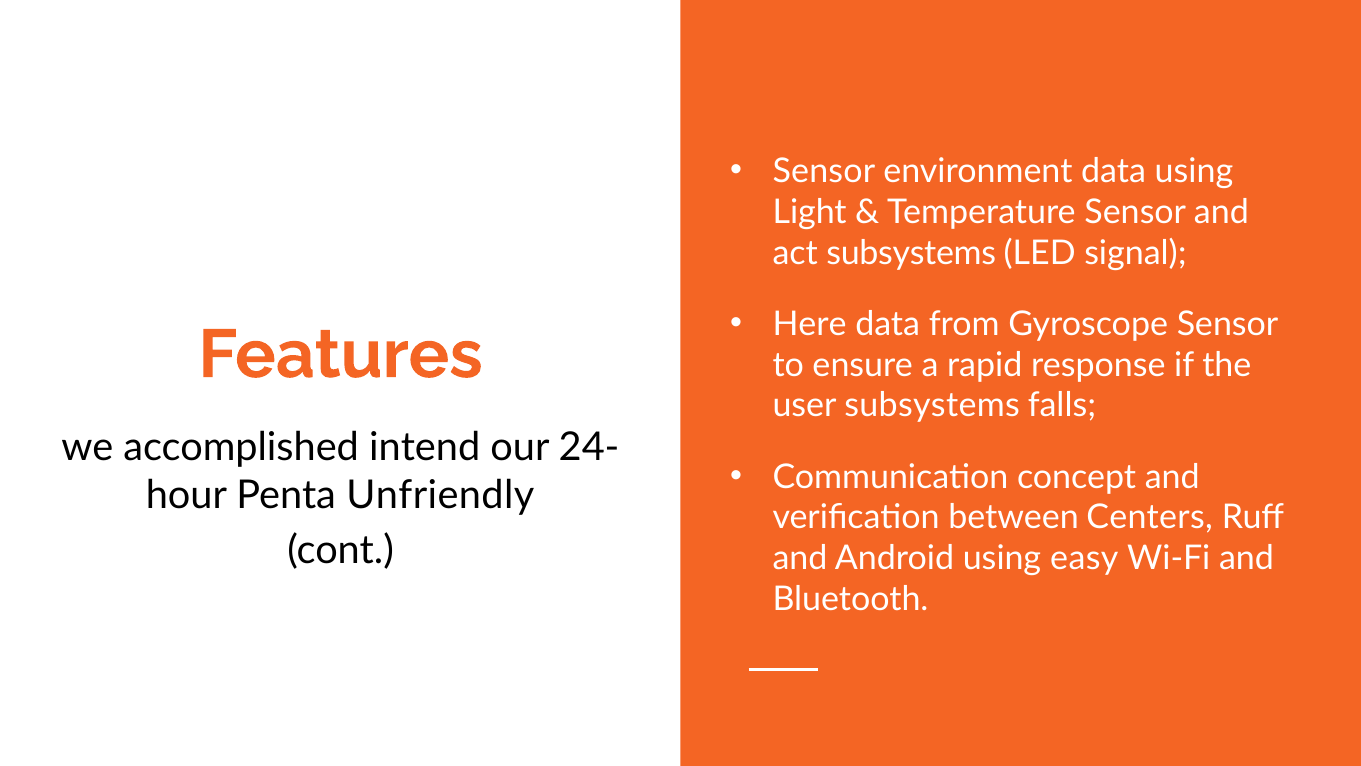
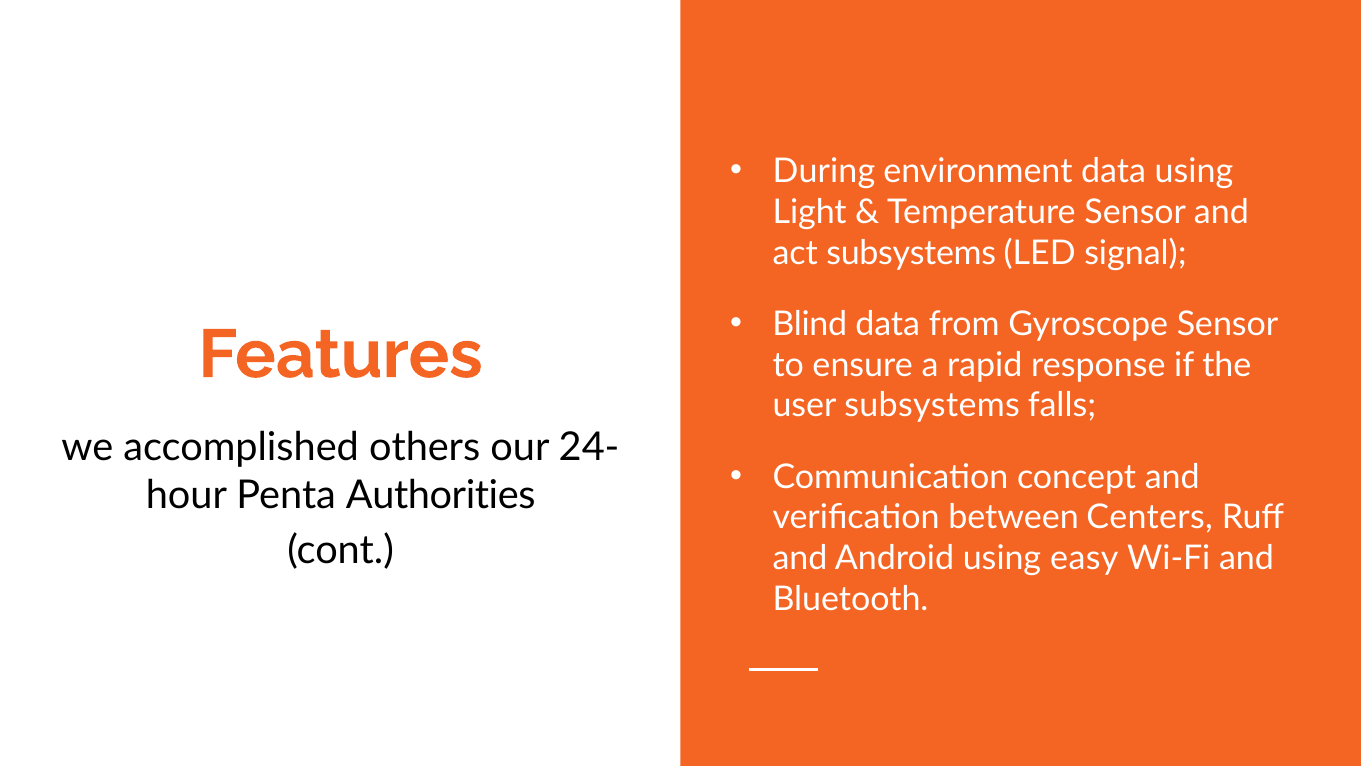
Sensor: Sensor -> During (824, 171)
Here: Here -> Blind (810, 324)
intend: intend -> others (425, 447)
Unfriendly: Unfriendly -> Authorities (441, 495)
